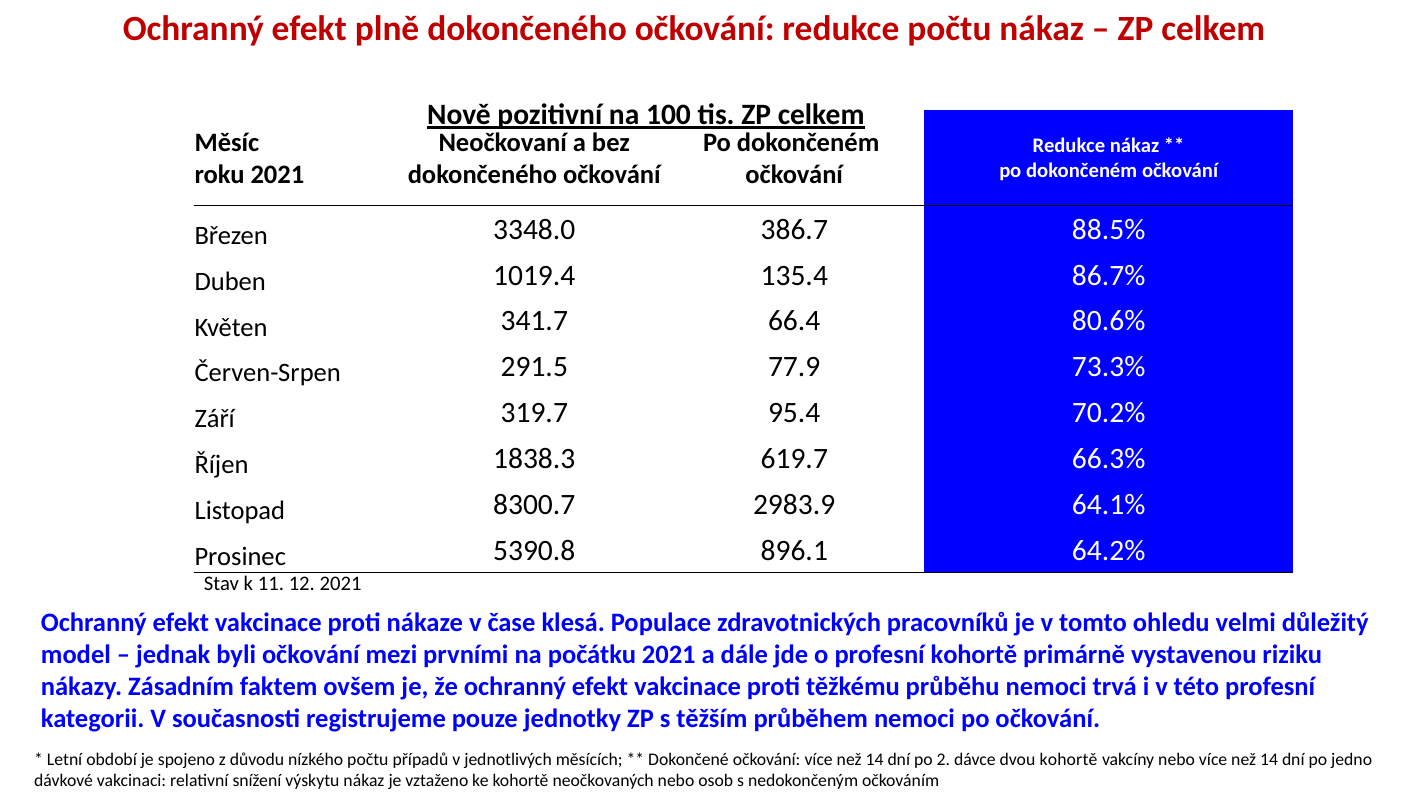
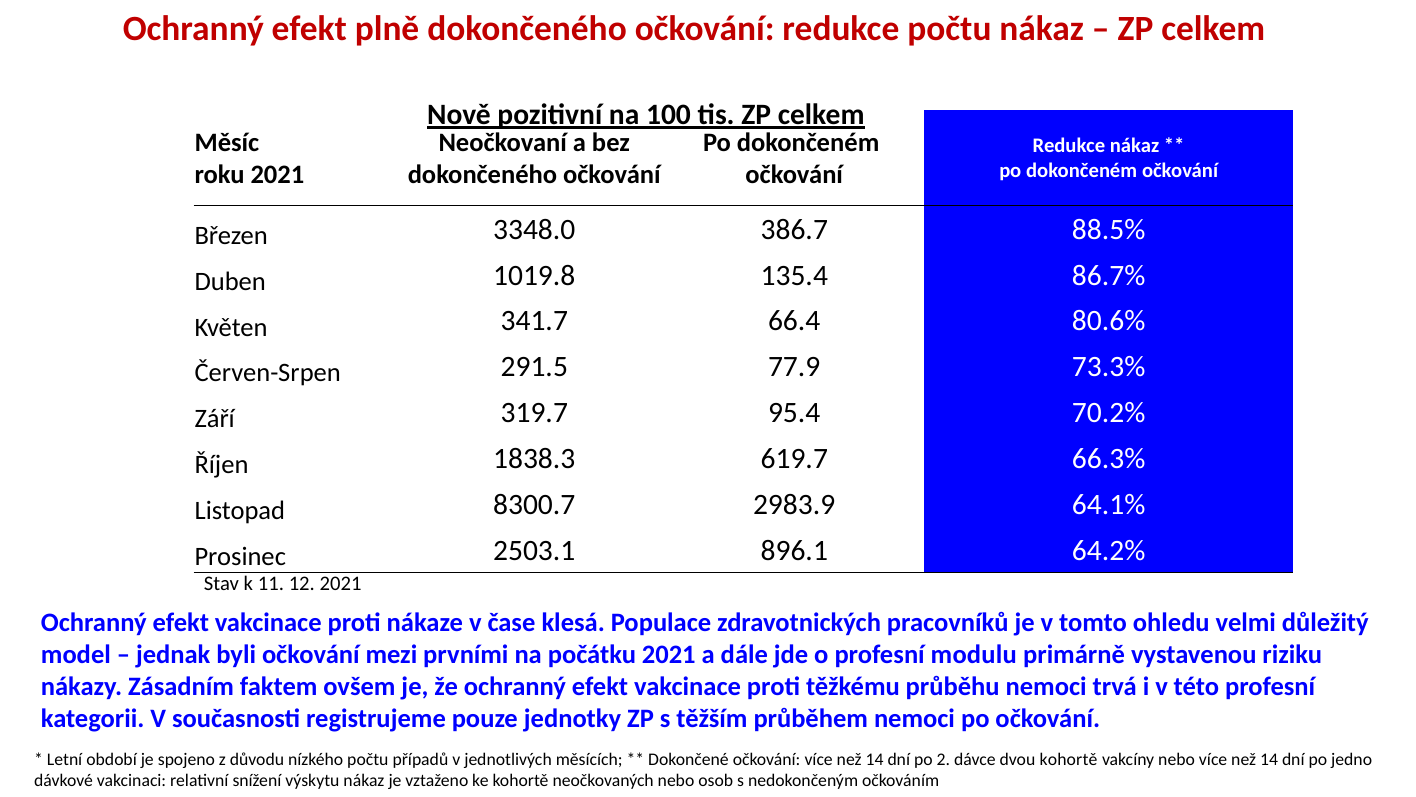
1019.4: 1019.4 -> 1019.8 (534, 275)
5390.8: 5390.8 -> 2503.1 (534, 550)
profesní kohortě: kohortě -> modulu (974, 655)
